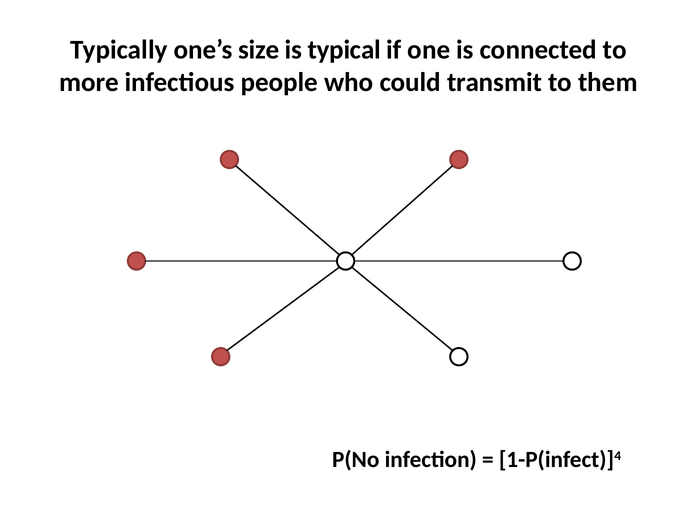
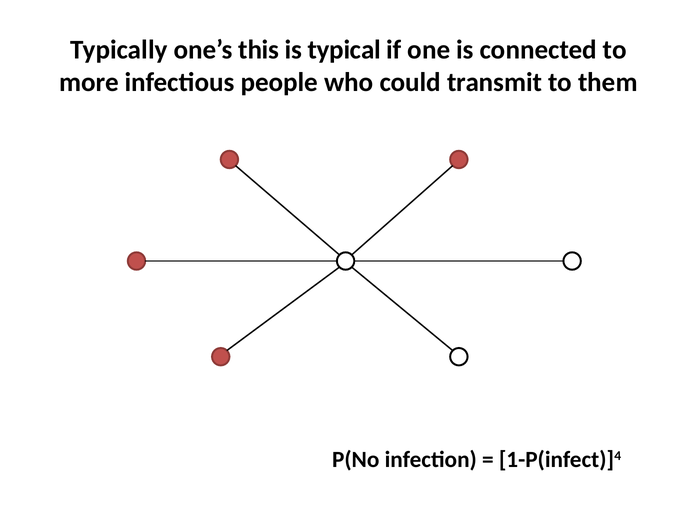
size: size -> this (259, 50)
